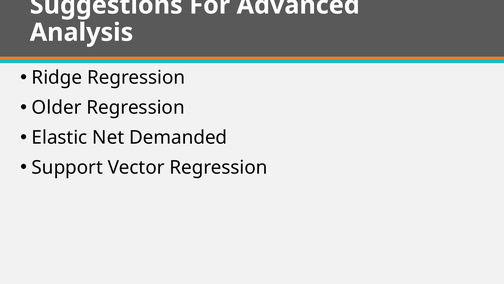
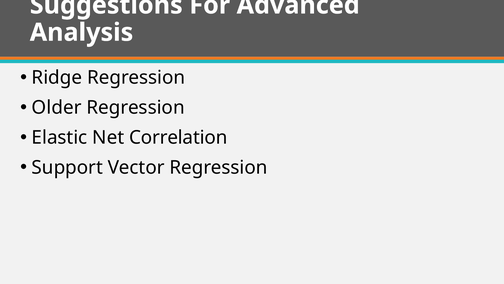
Demanded: Demanded -> Correlation (178, 137)
